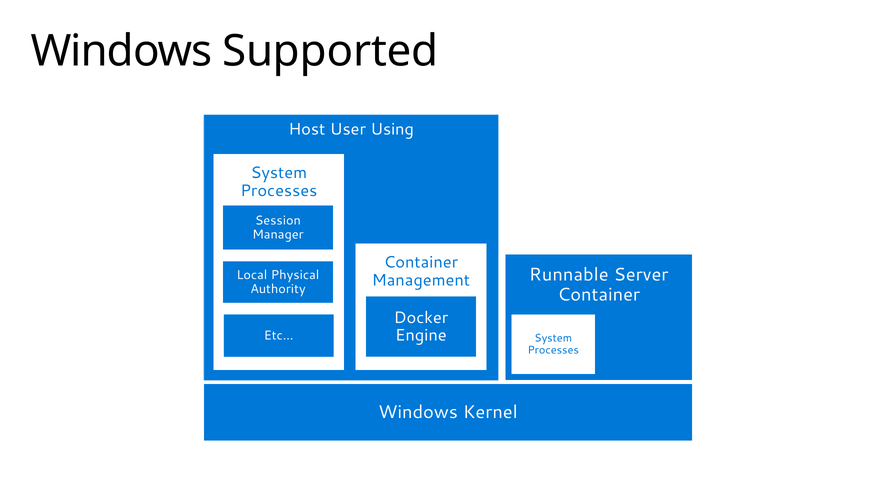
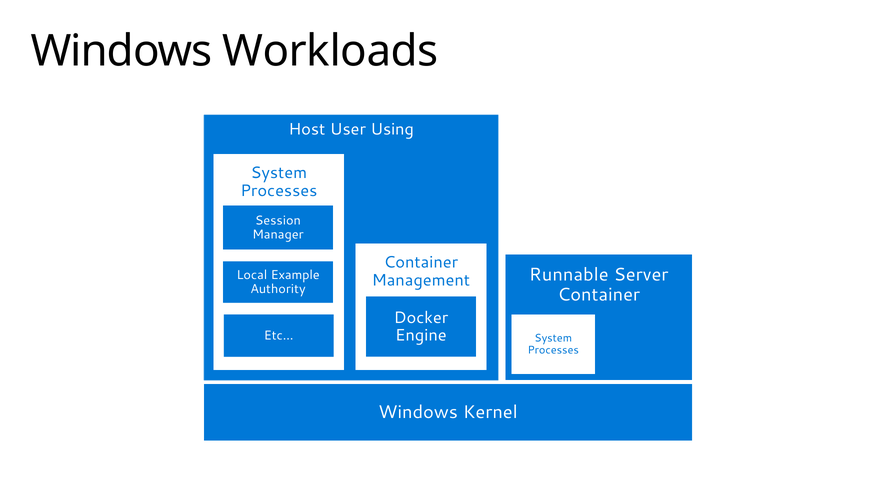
Supported: Supported -> Workloads (330, 51)
Physical: Physical -> Example (295, 275)
